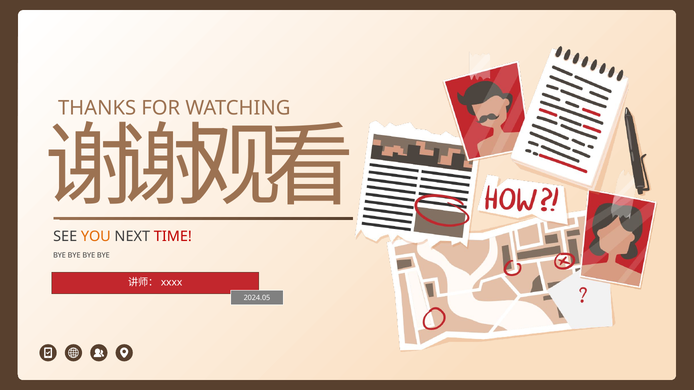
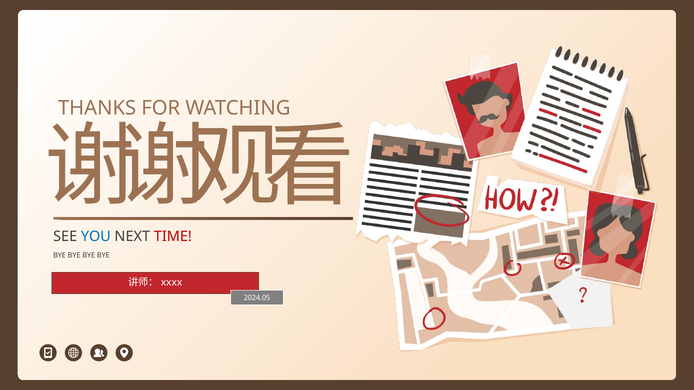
YOU colour: orange -> blue (96, 237)
